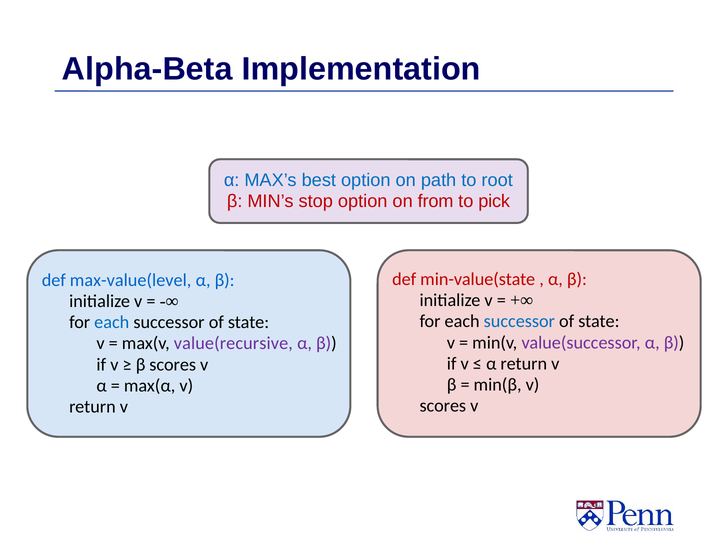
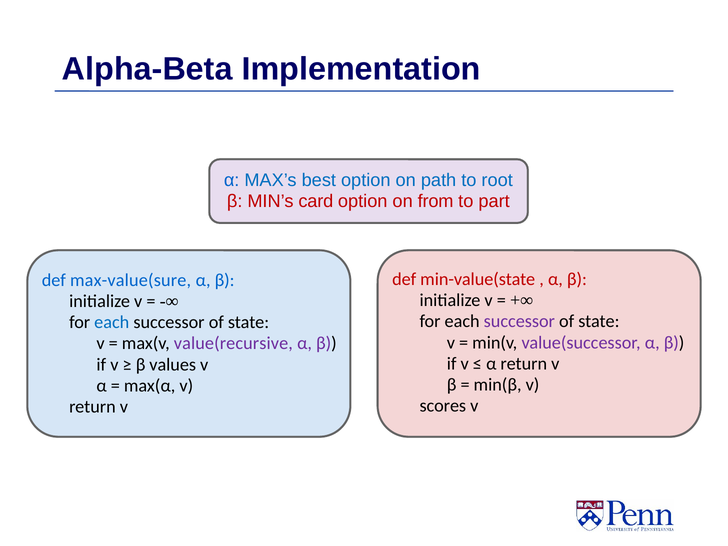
stop: stop -> card (316, 201)
pick: pick -> part (494, 201)
max-value(level: max-value(level -> max-value(sure (131, 280)
successor colour: blue -> purple (519, 321)
β scores: scores -> values (173, 365)
